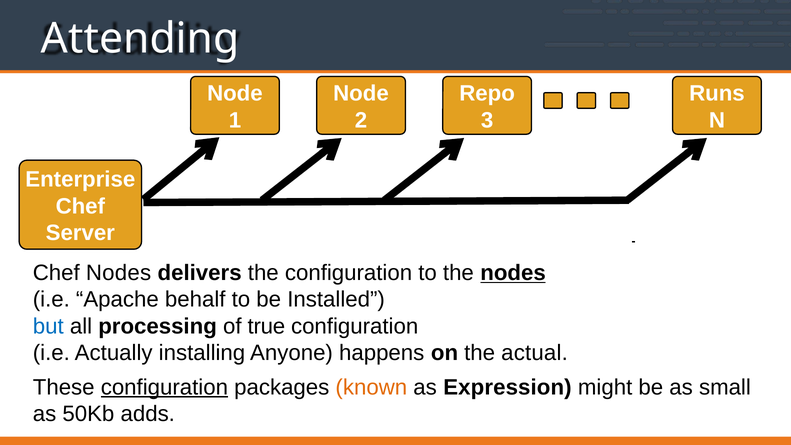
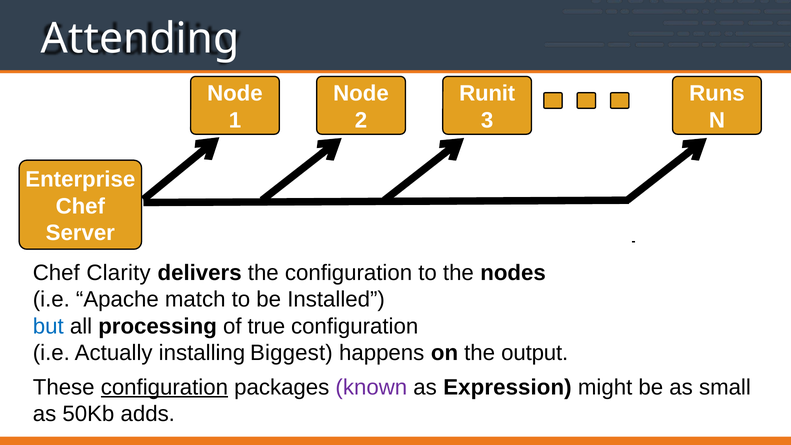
Repo: Repo -> Runit (487, 93)
Chef Nodes: Nodes -> Clarity (119, 273)
nodes underline: present -> none (513, 273)
behalf: behalf -> match (195, 300)
Anyone: Anyone -> Biggest (291, 353)
actual: actual -> output (535, 353)
known colour: orange -> purple (371, 387)
